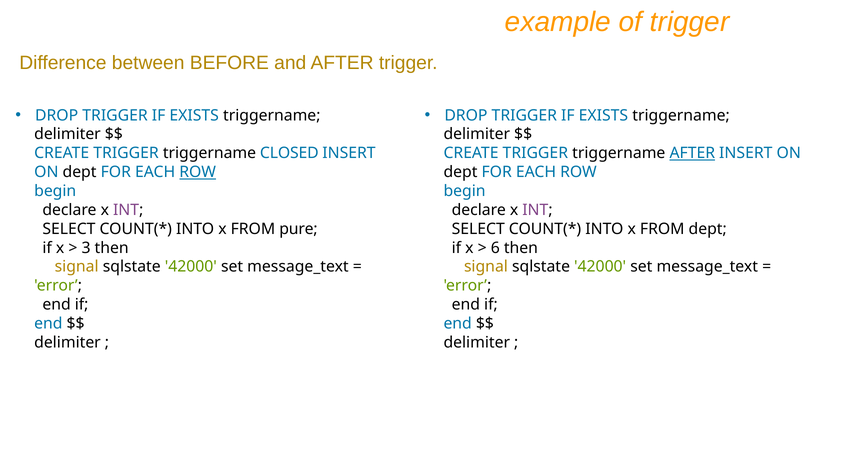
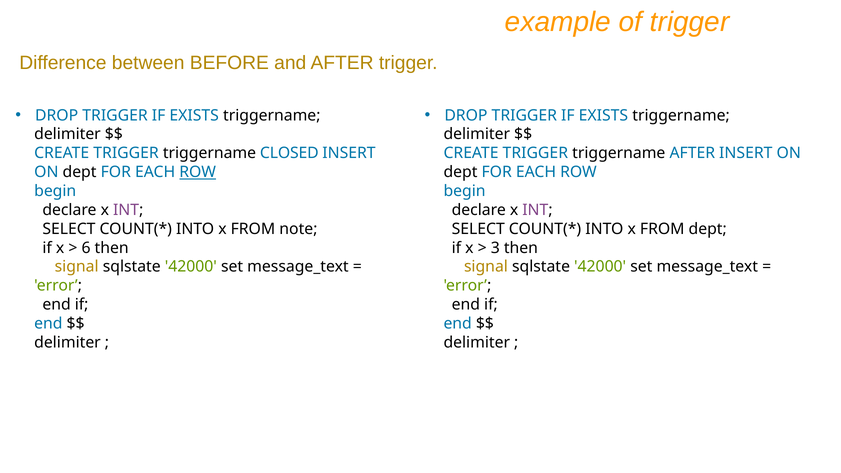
AFTER underline: present -> none (692, 153)
pure: pure -> note (298, 229)
3: 3 -> 6 (86, 248)
6: 6 -> 3 (495, 248)
